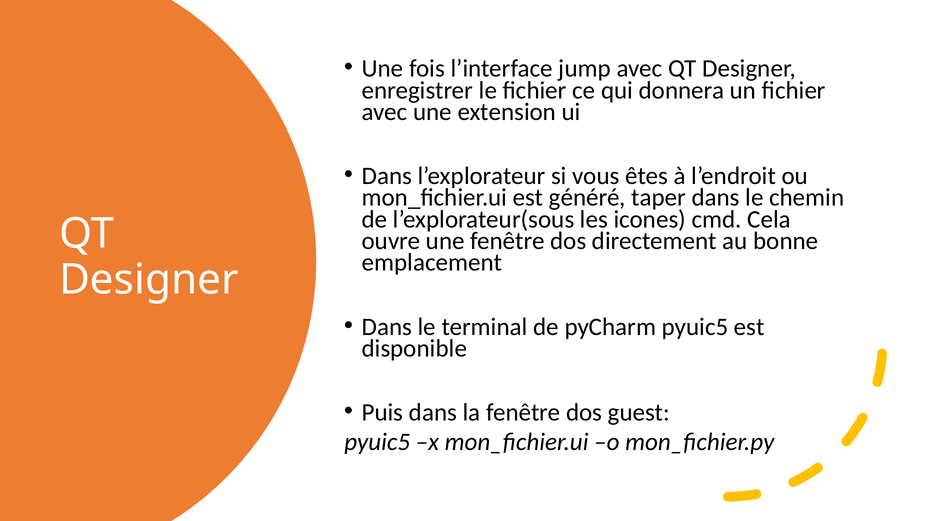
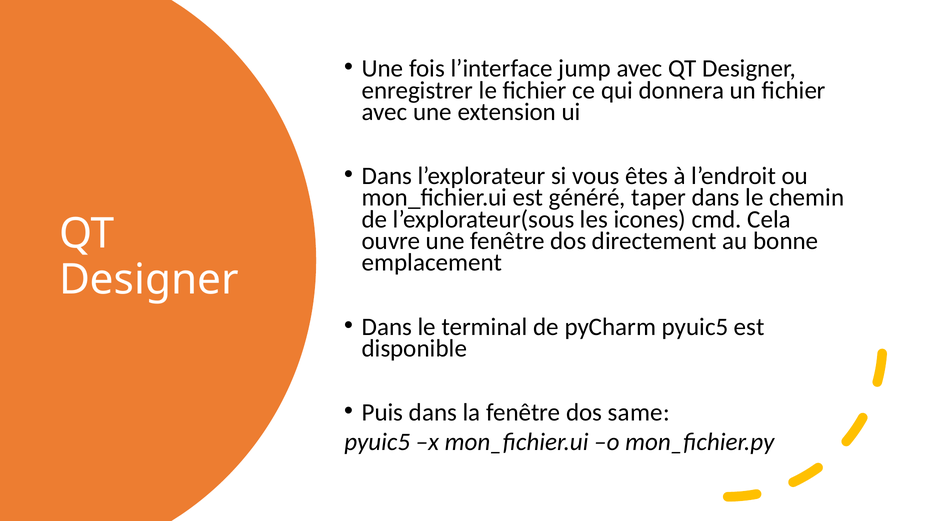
guest: guest -> same (639, 412)
